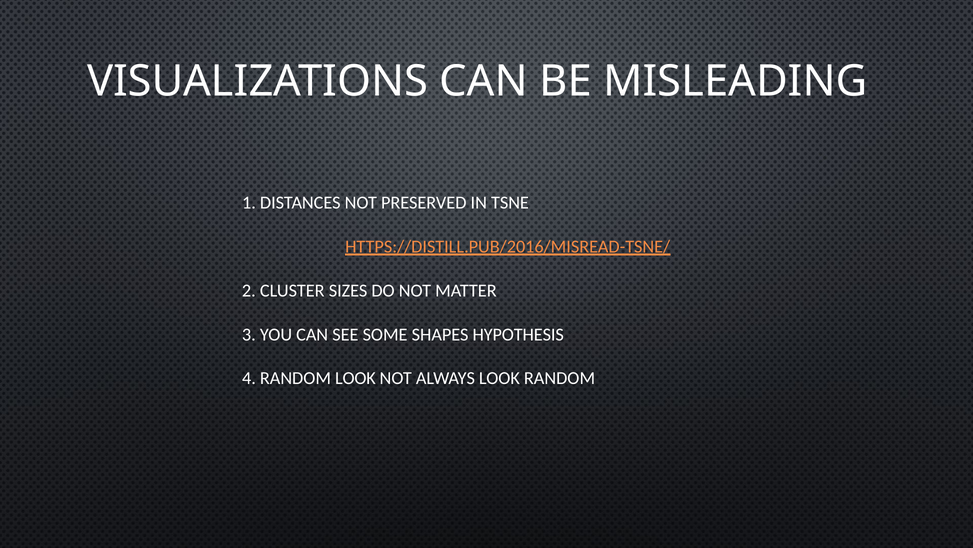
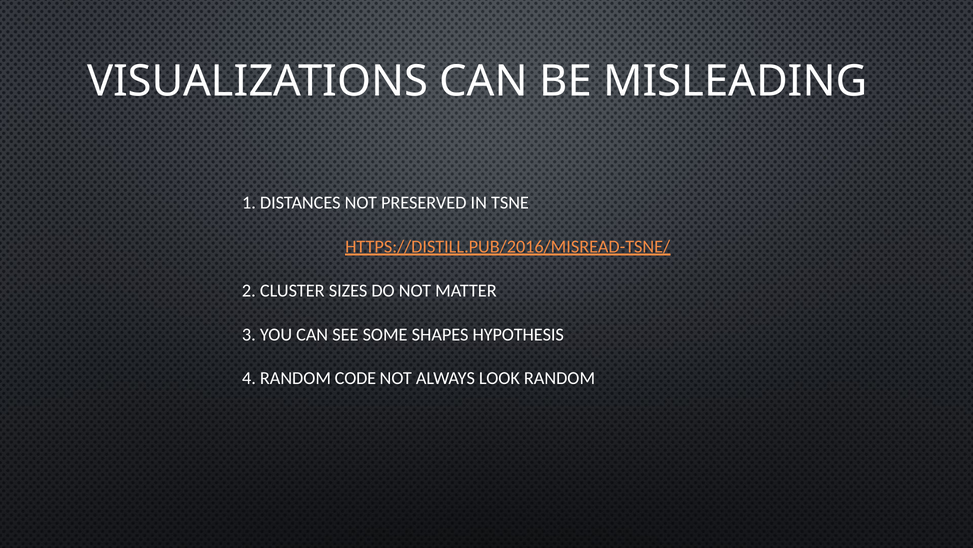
RANDOM LOOK: LOOK -> CODE (355, 378)
